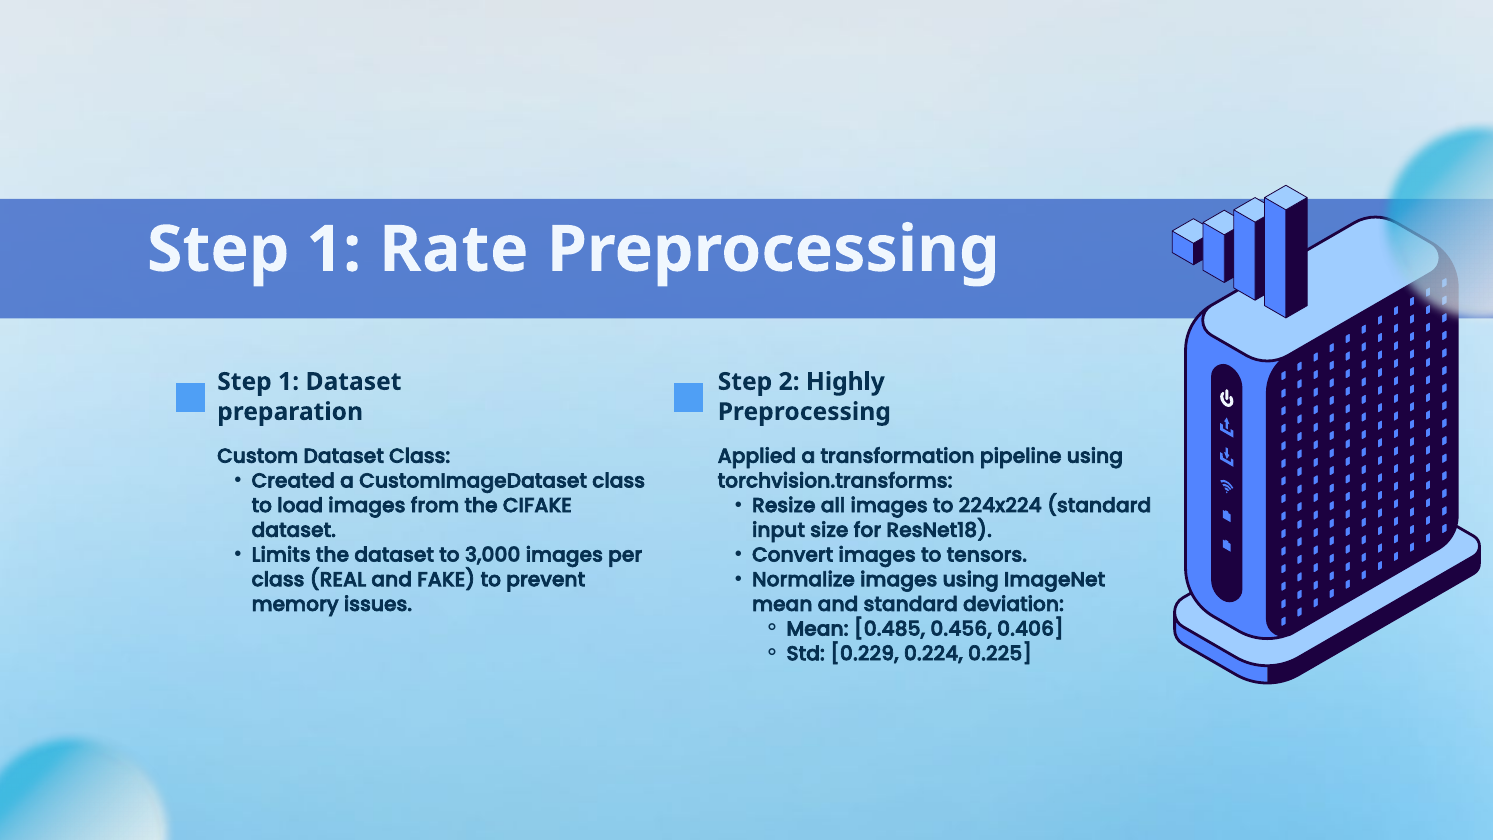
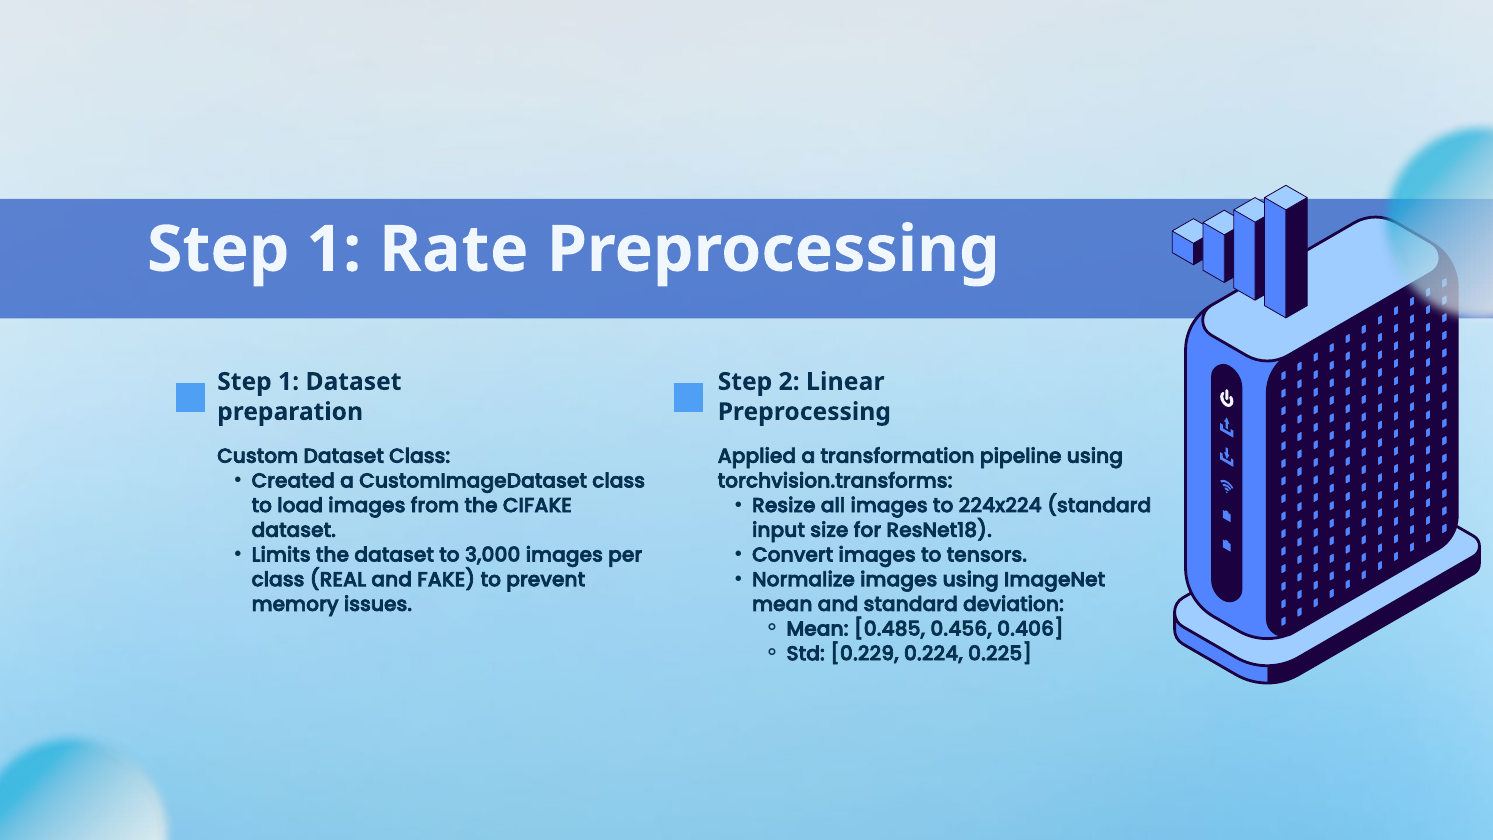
Highly: Highly -> Linear (845, 382)
